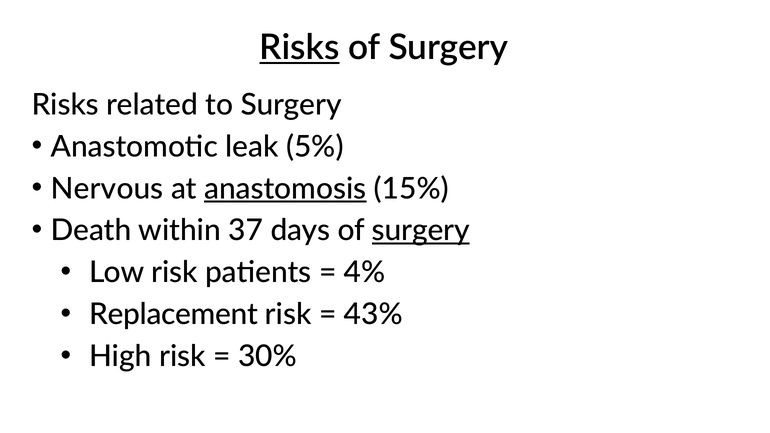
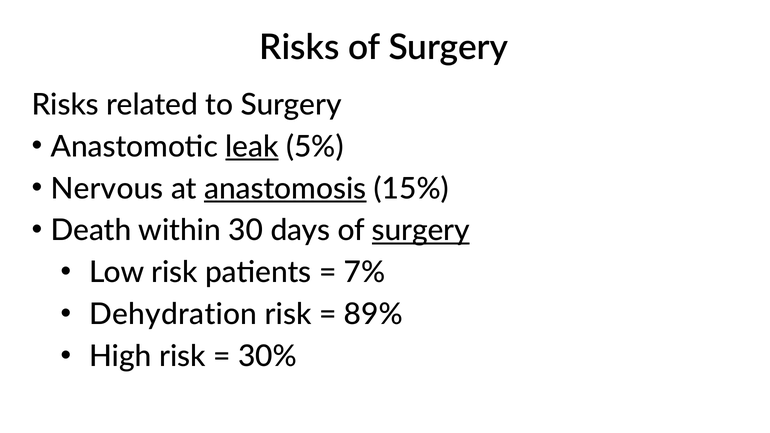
Risks underline: present -> none (299, 48)
leak underline: none -> present (252, 147)
37: 37 -> 30 (246, 231)
4%: 4% -> 7% (365, 273)
Replacement: Replacement -> Dehydration (173, 315)
43%: 43% -> 89% (373, 315)
